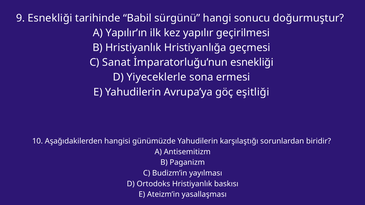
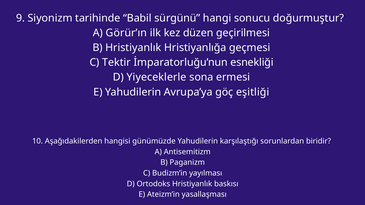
9 Esnekliği: Esnekliği -> Siyonizm (50, 18)
Yapılır’ın: Yapılır’ın -> Görür’ın (126, 33)
yapılır: yapılır -> düzen (198, 33)
Sanat: Sanat -> Tektir (116, 63)
